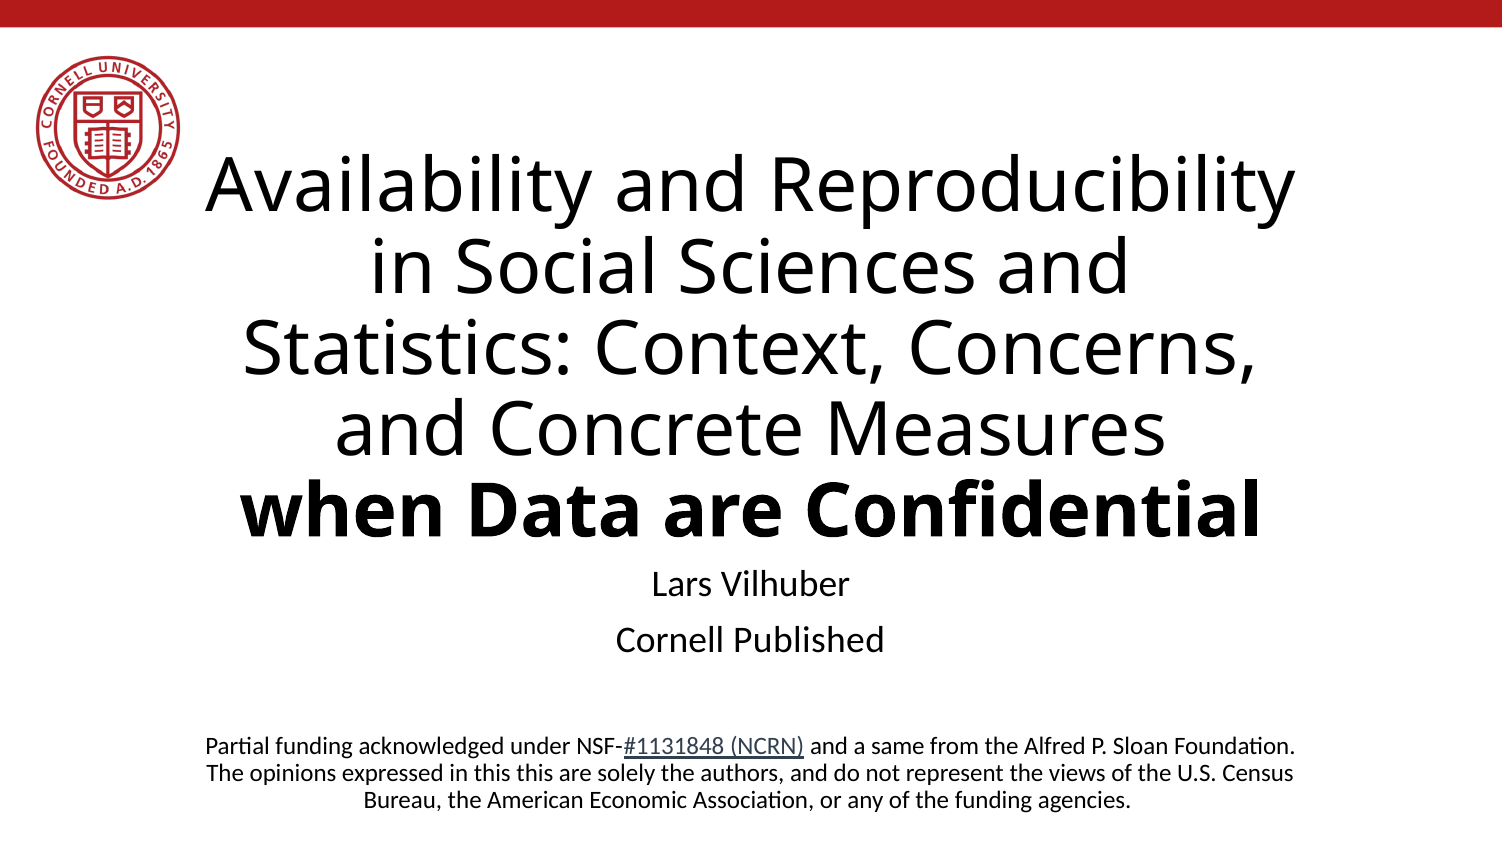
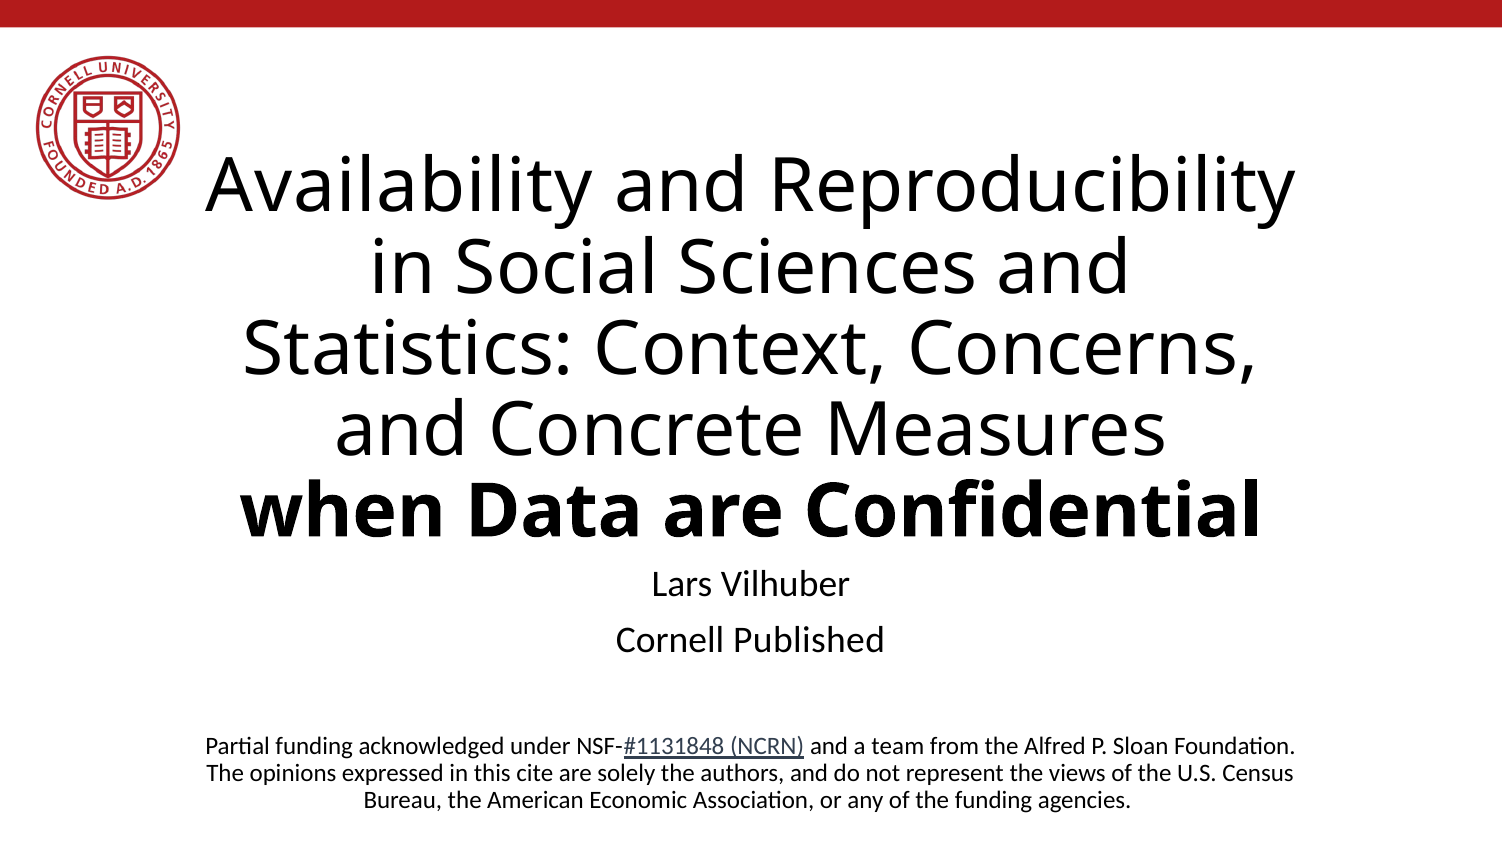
same: same -> team (898, 746)
this this: this -> cite (535, 773)
